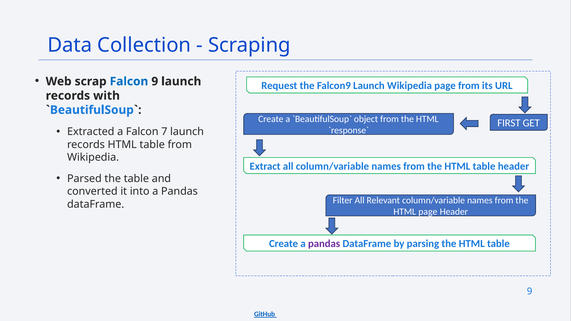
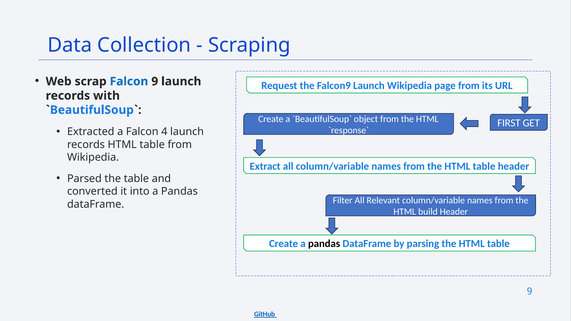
7: 7 -> 4 (164, 132)
HTML page: page -> build (428, 212)
pandas colour: purple -> black (324, 244)
